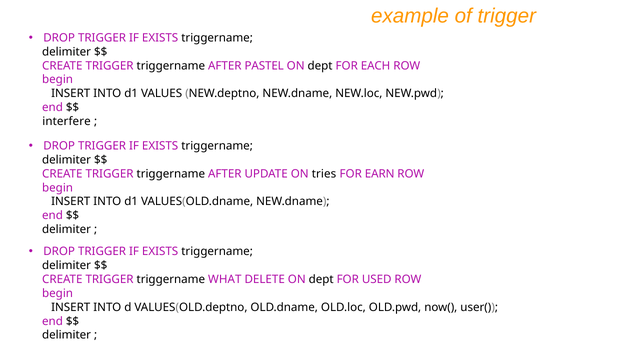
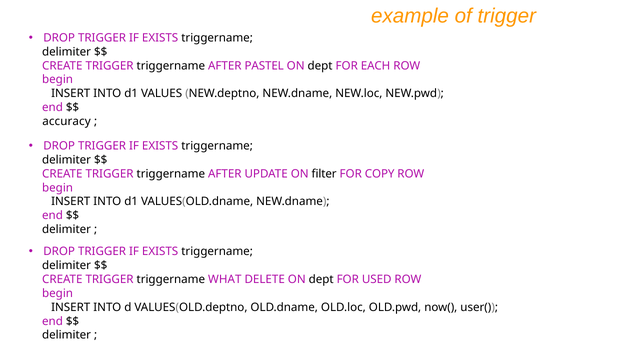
interfere: interfere -> accuracy (66, 121)
tries: tries -> filter (324, 174)
EARN: EARN -> COPY (380, 174)
